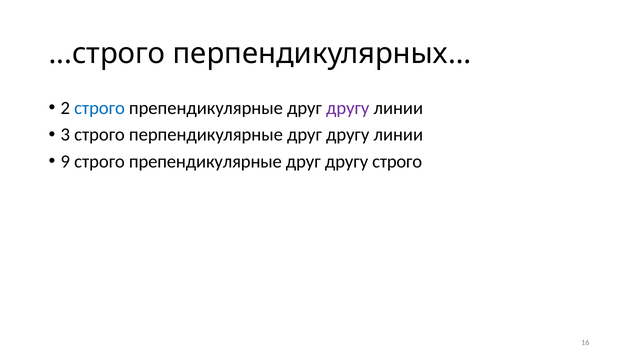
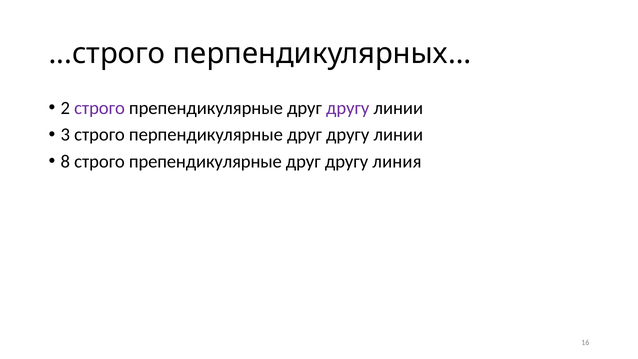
строго colour: blue -> purple (99, 108)
9: 9 -> 8 (65, 161)
другу строго: строго -> линия (397, 161)
